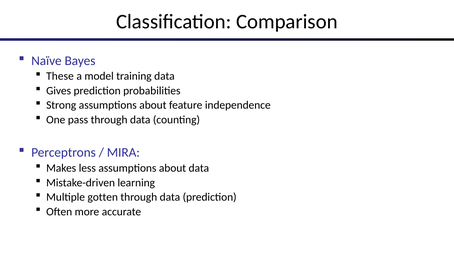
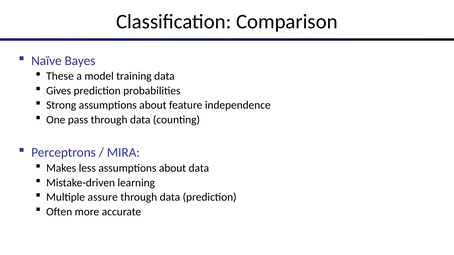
gotten: gotten -> assure (103, 197)
